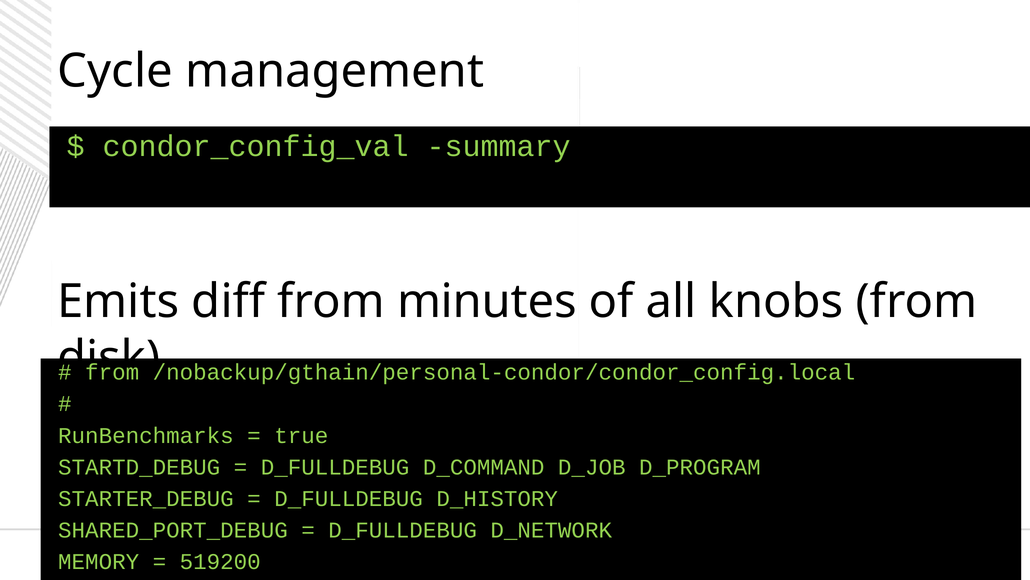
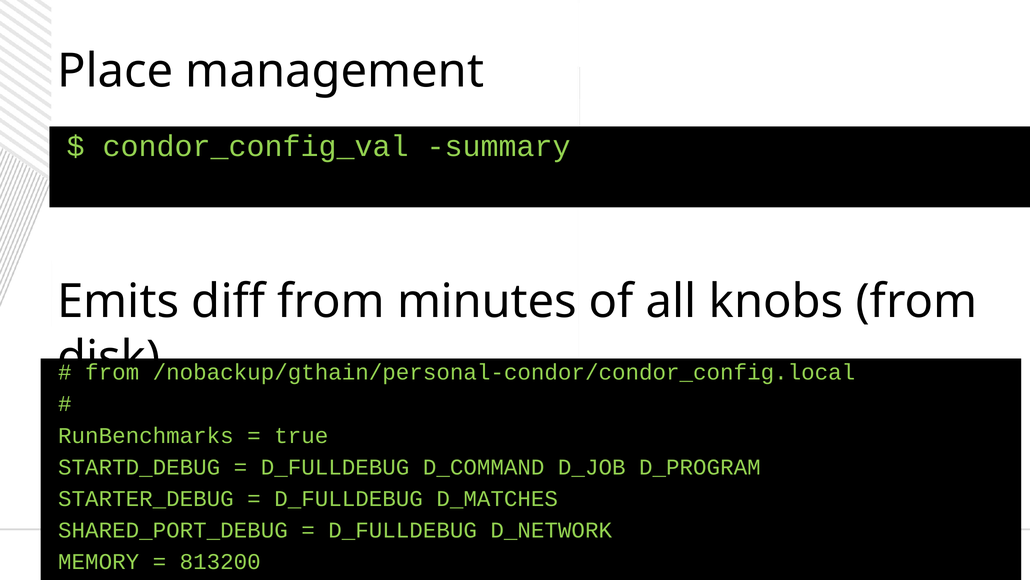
Cycle: Cycle -> Place (115, 71)
D_HISTORY: D_HISTORY -> D_MATCHES (497, 498)
519200: 519200 -> 813200 (220, 561)
